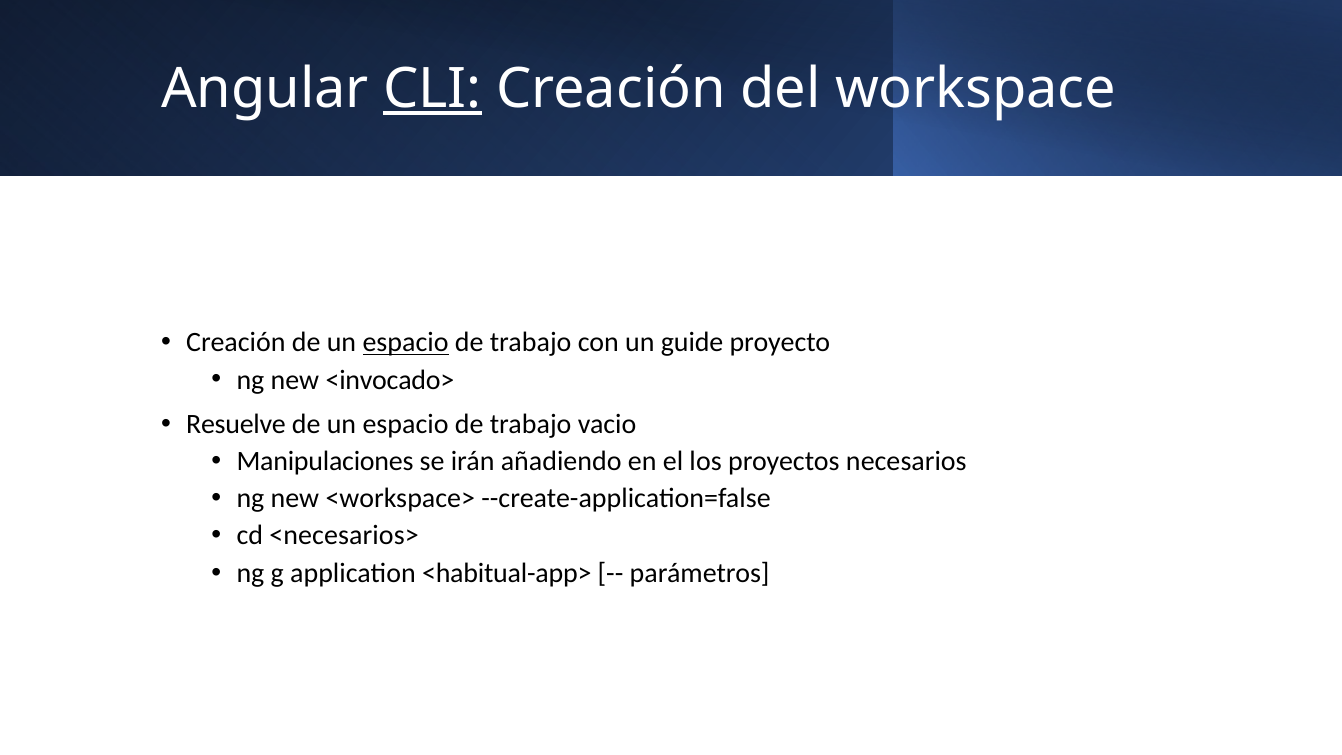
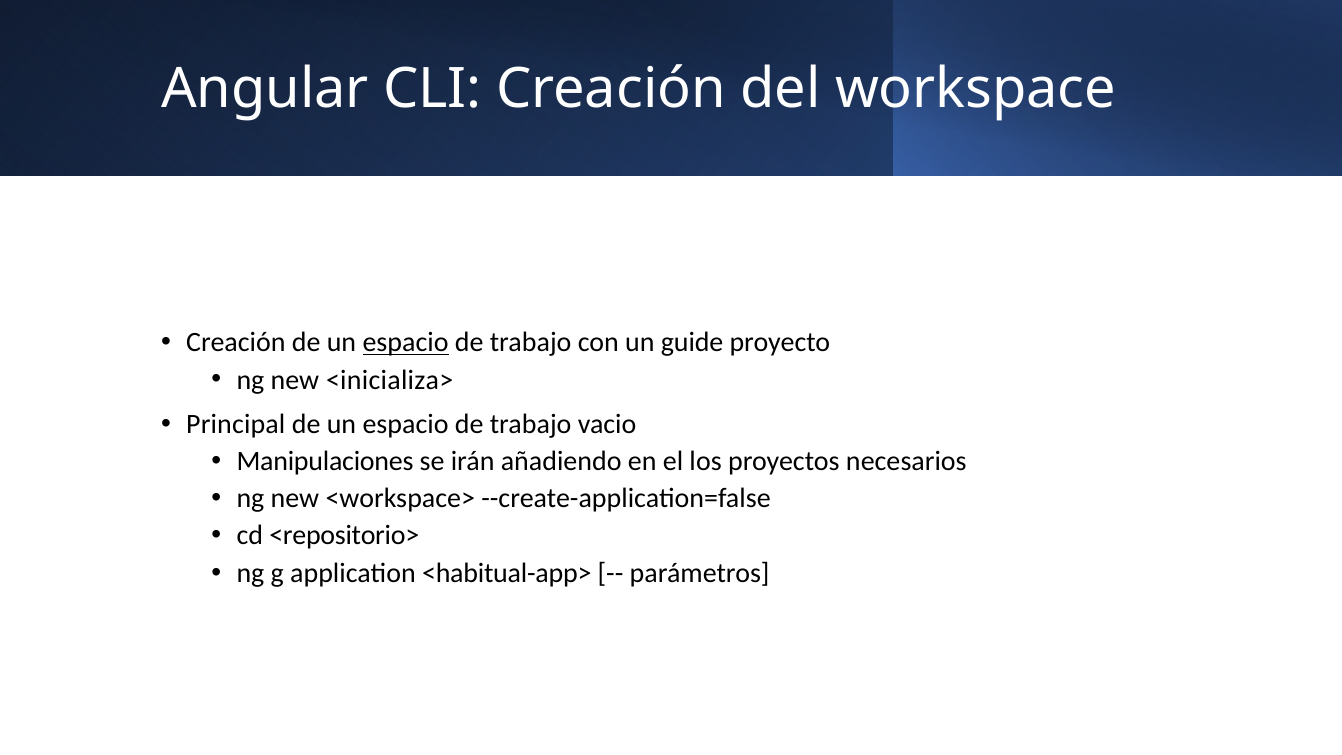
CLI underline: present -> none (432, 89)
<invocado>: <invocado> -> <inicializa> (390, 380)
Resuelve: Resuelve -> Principal (236, 424)
<necesarios>: <necesarios> -> <repositorio> (344, 536)
